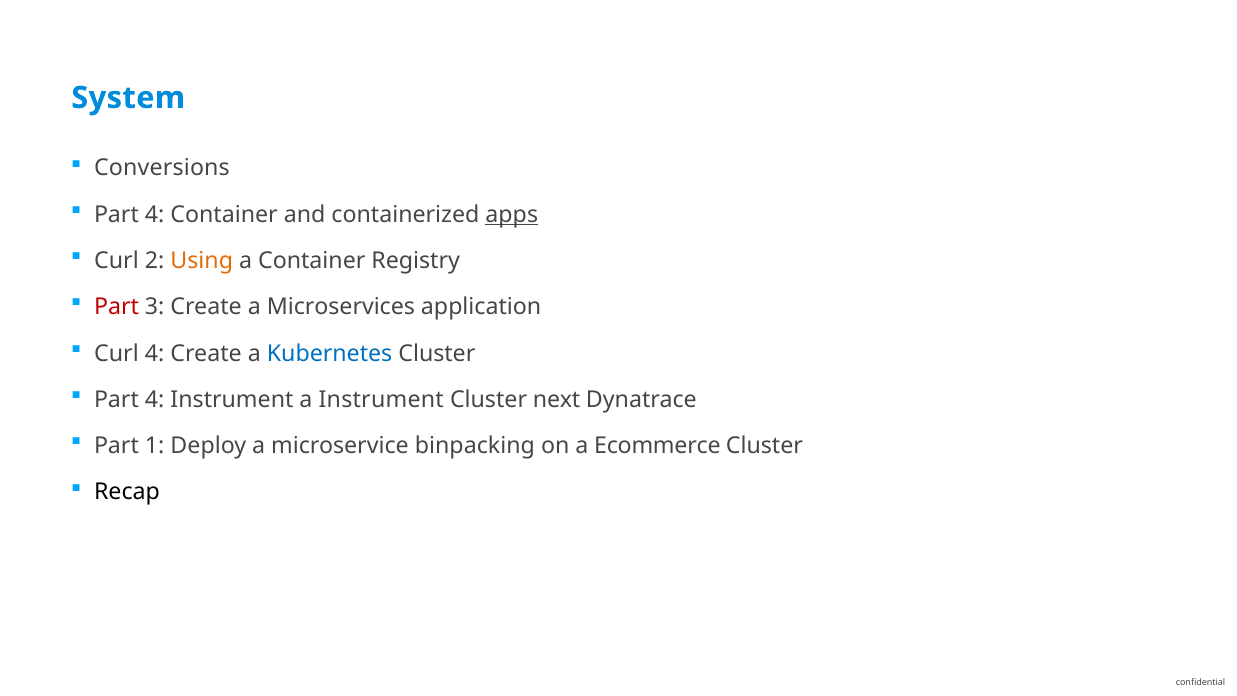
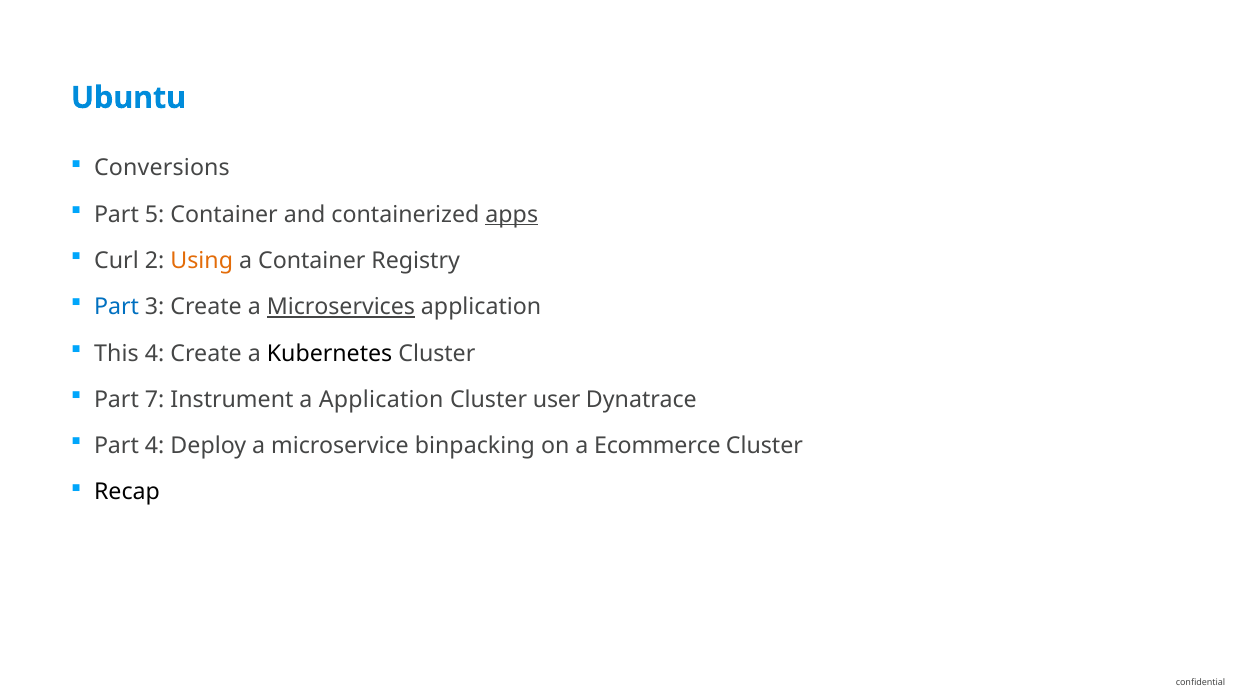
System: System -> Ubuntu (128, 98)
4: 4 -> 5 (155, 214)
Part colour: red -> blue (117, 307)
Microservices underline: none -> present (341, 307)
Curl: Curl -> This (116, 353)
Kubernetes colour: blue -> black (330, 353)
4: 4 -> 7 (155, 400)
a Instrument: Instrument -> Application (381, 400)
next: next -> user (557, 400)
Part 1: 1 -> 4 (155, 446)
